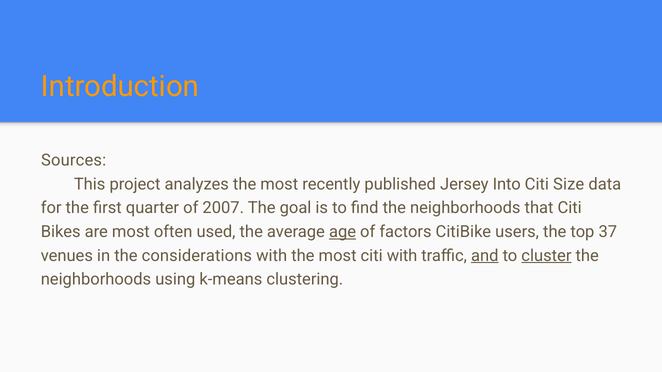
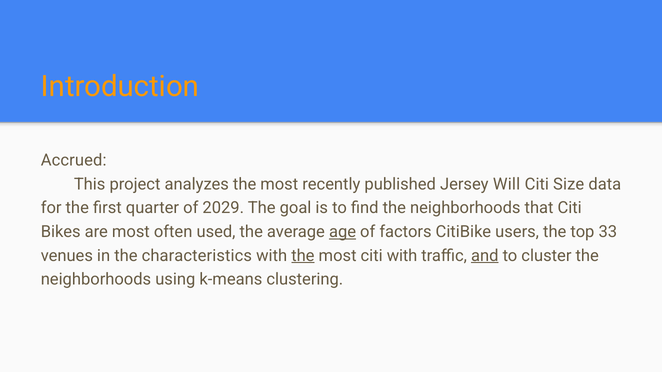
Sources: Sources -> Accrued (74, 161)
Into: Into -> Will (507, 184)
2007: 2007 -> 2029 (223, 208)
37: 37 -> 33 (608, 232)
considerations: considerations -> characteristics (197, 256)
the underline: none -> present (303, 256)
cluster underline: present -> none (546, 256)
